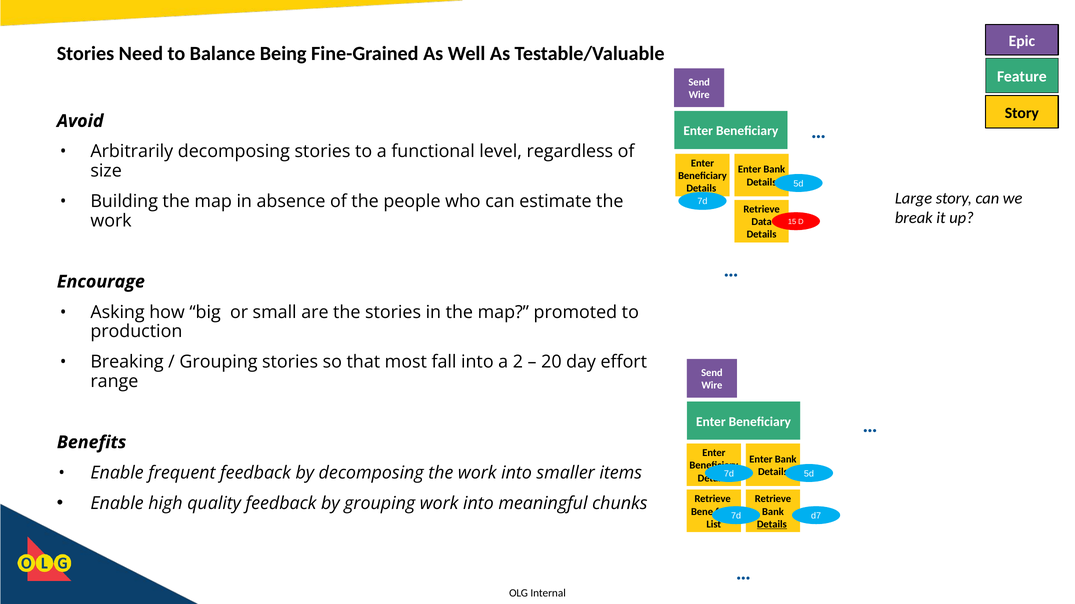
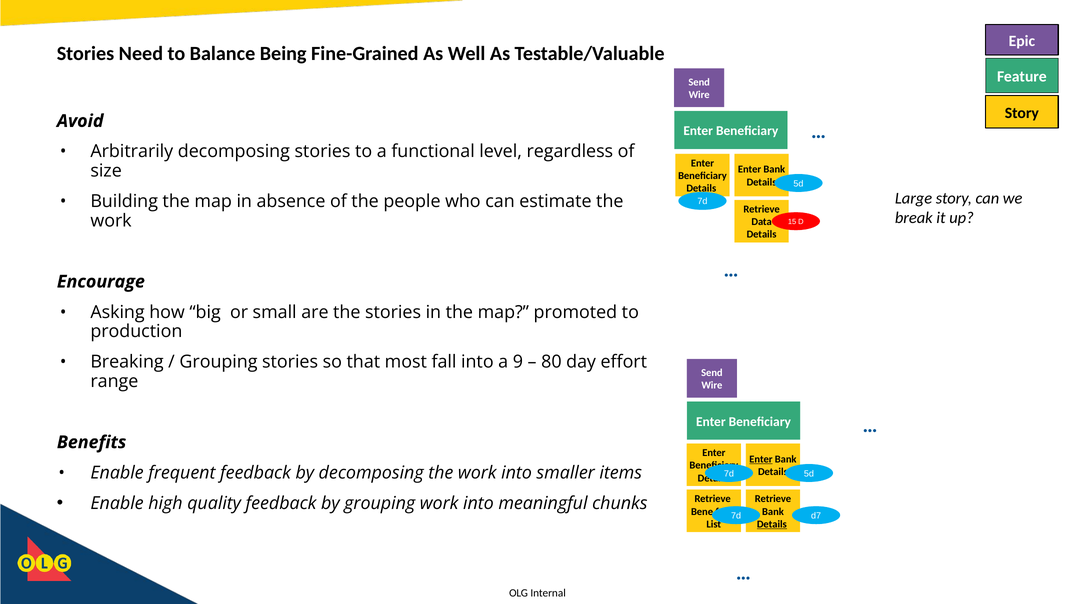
2: 2 -> 9 (518, 362)
20: 20 -> 80 (551, 362)
Enter underline: none -> present (761, 460)
